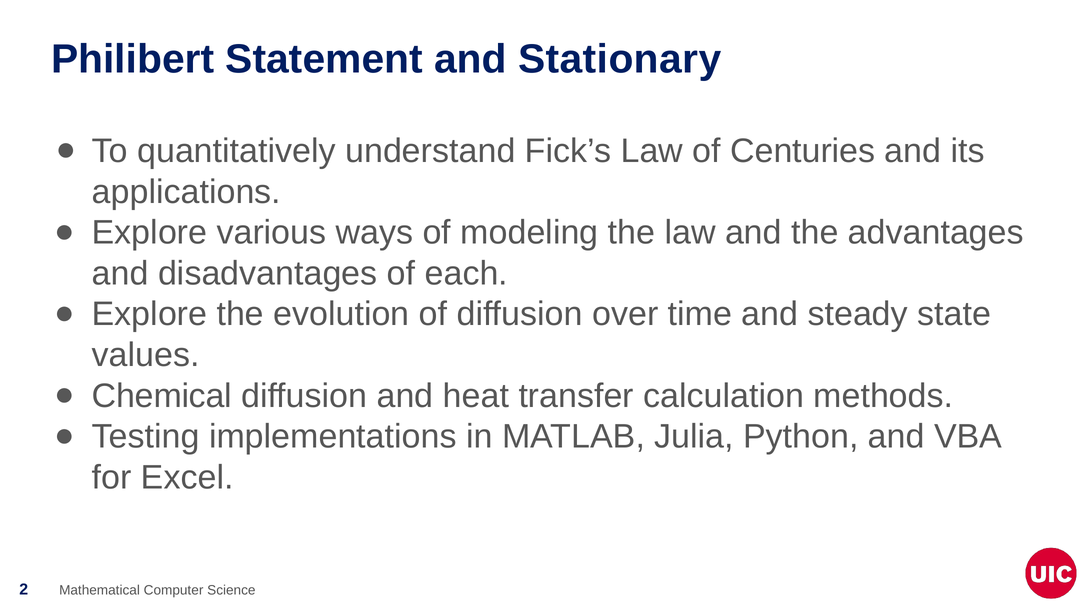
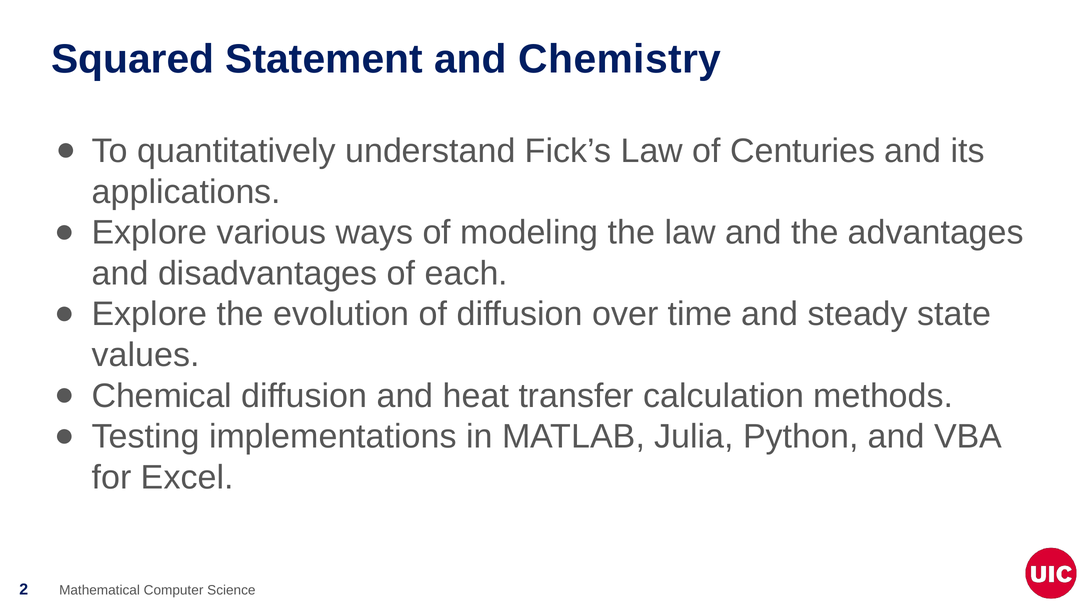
Philibert: Philibert -> Squared (133, 59)
Stationary: Stationary -> Chemistry (620, 59)
